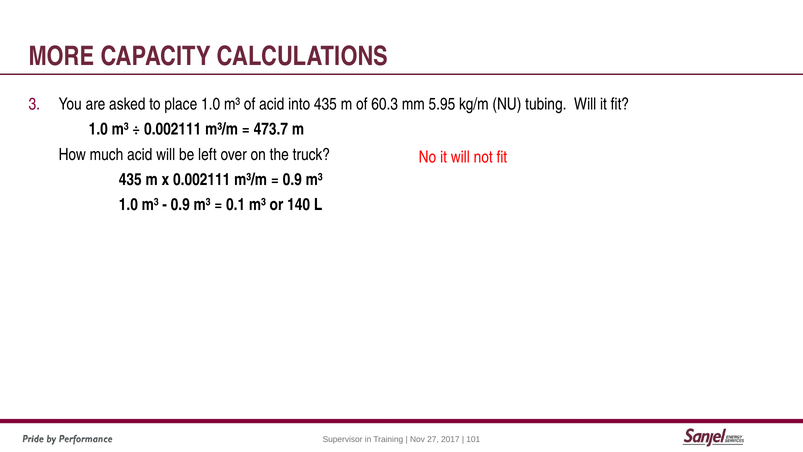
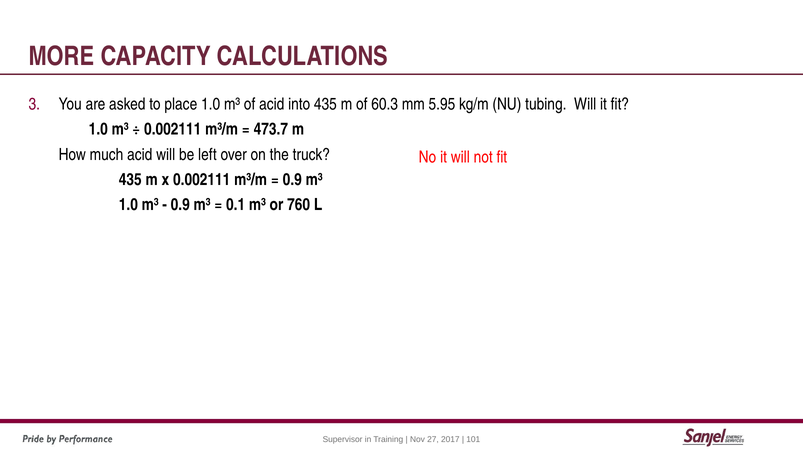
140: 140 -> 760 (299, 205)
